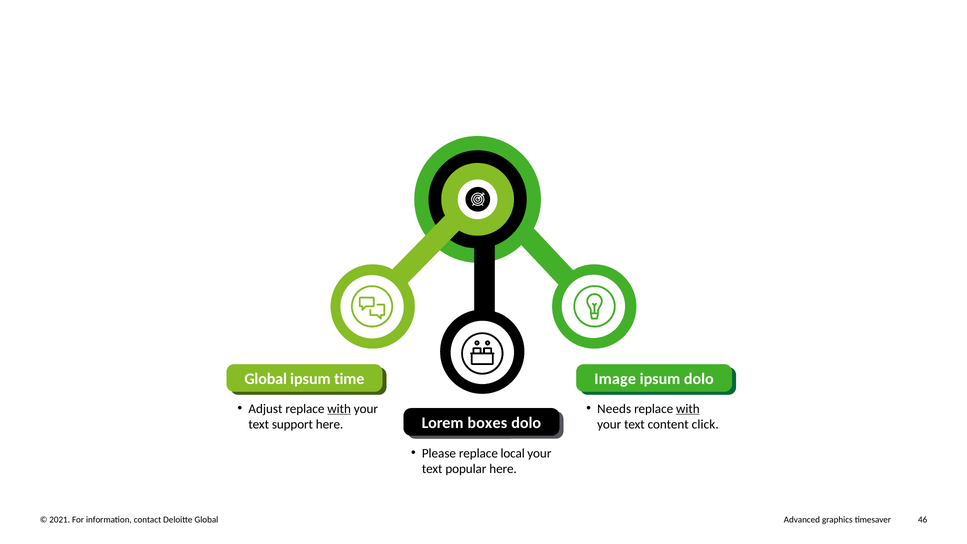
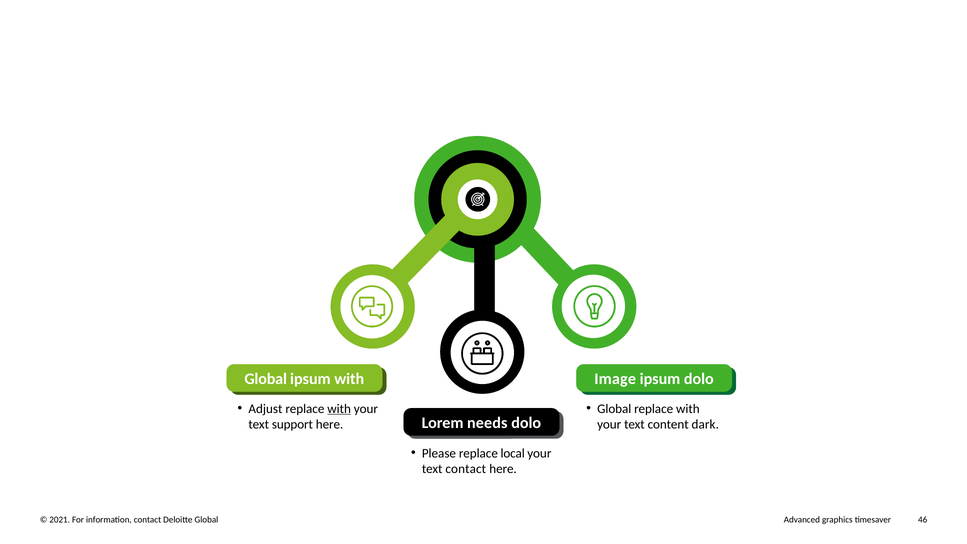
ipsum time: time -> with (349, 379)
Needs: Needs -> Global (614, 409)
with underline: present -> none (688, 409)
boxes: boxes -> needs (487, 423)
click: click -> dark (705, 424)
text popular: popular -> contact (466, 469)
